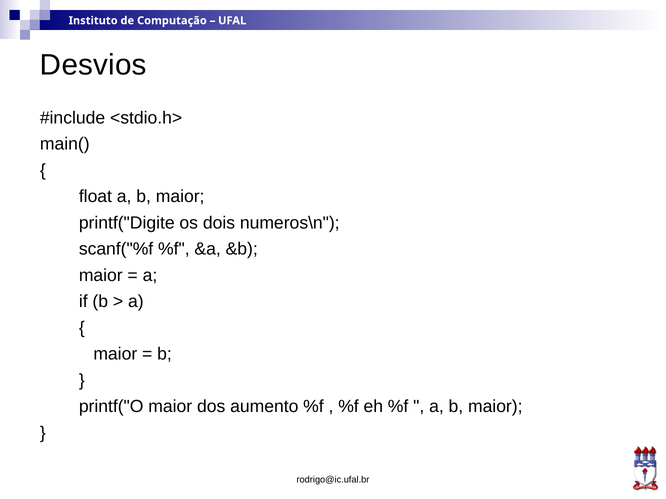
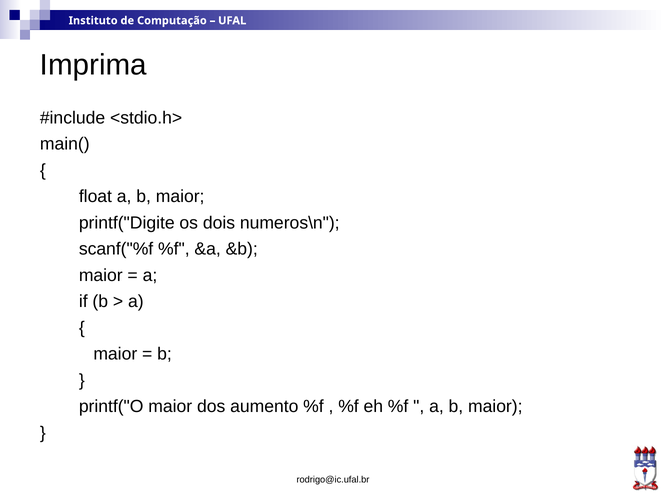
Desvios: Desvios -> Imprima (93, 65)
